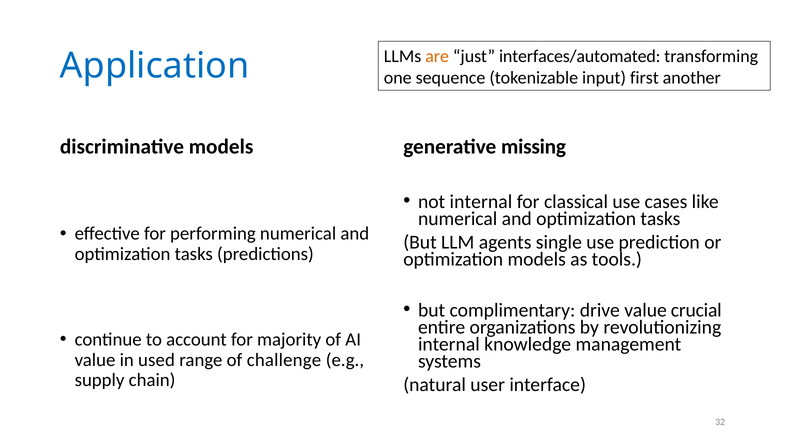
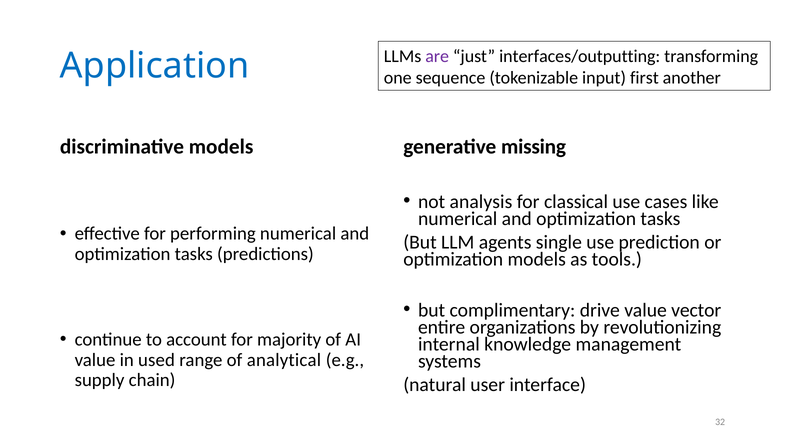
are colour: orange -> purple (437, 56)
interfaces/automated: interfaces/automated -> interfaces/outputting (580, 56)
not internal: internal -> analysis (481, 201)
crucial: crucial -> vector (696, 310)
challenge: challenge -> analytical (284, 360)
